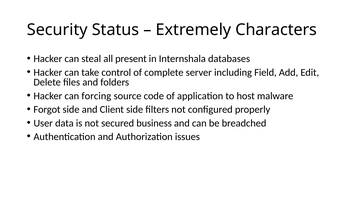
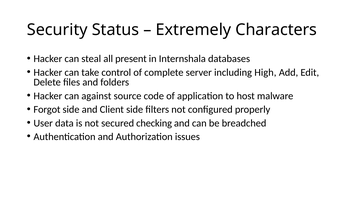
Field: Field -> High (265, 72)
forcing: forcing -> against (96, 96)
business: business -> checking (154, 123)
